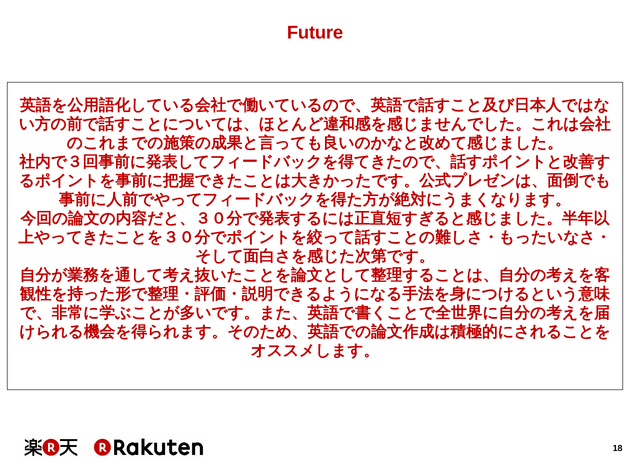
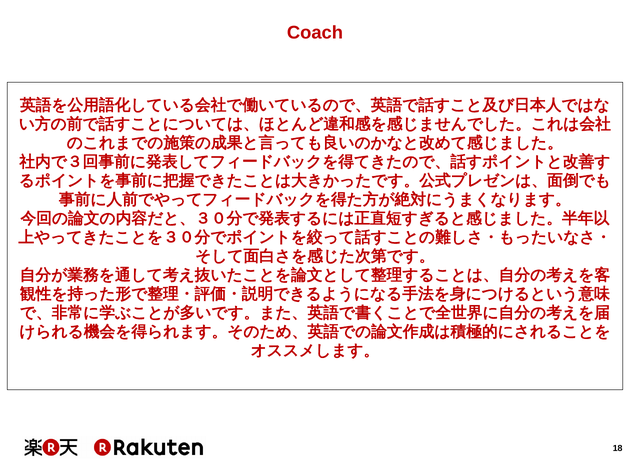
Future: Future -> Coach (315, 33)
